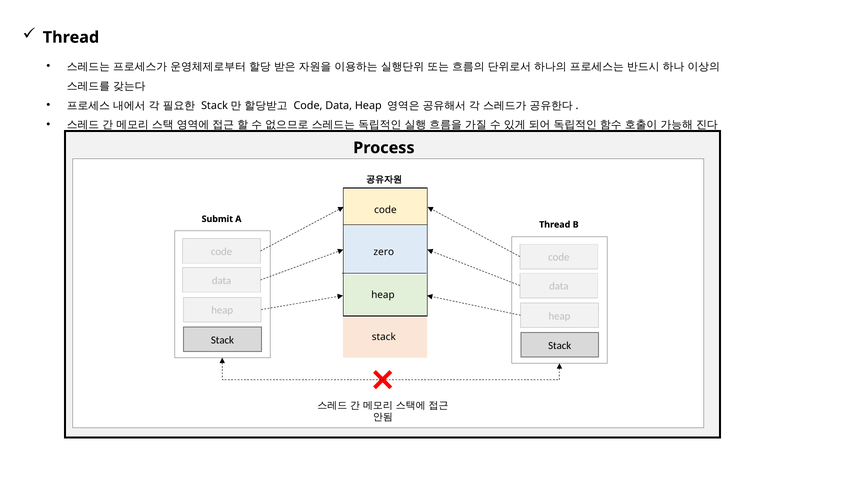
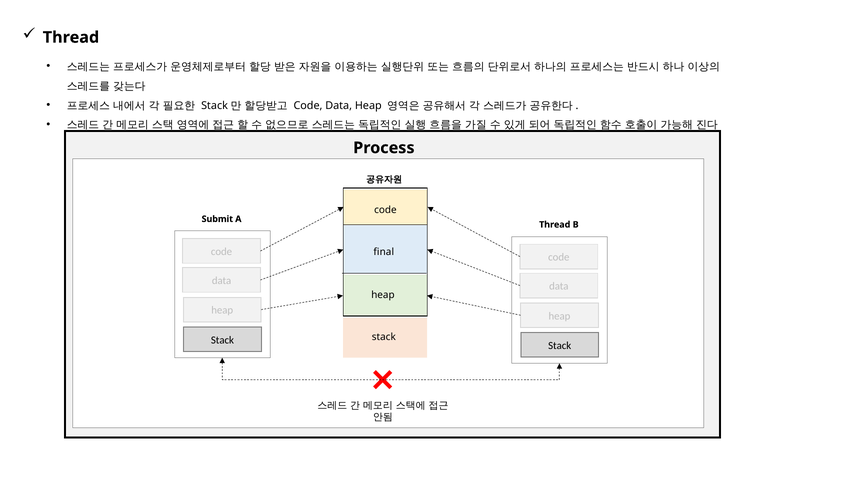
zero: zero -> final (384, 252)
